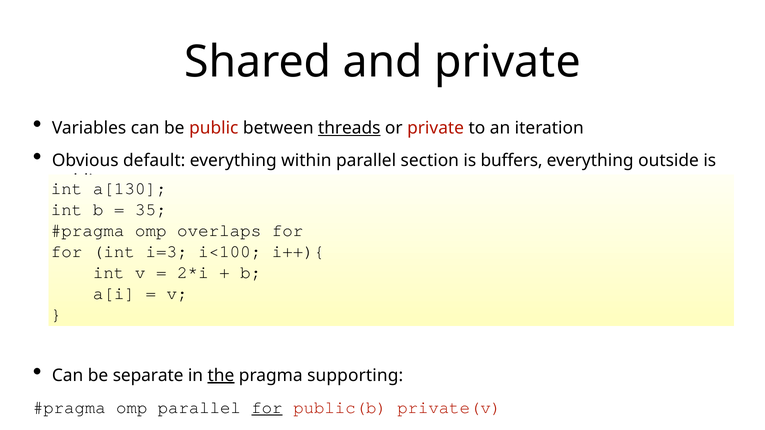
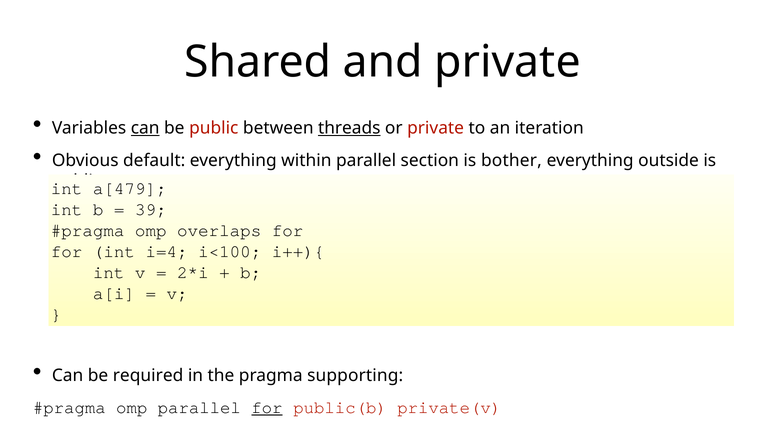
can underline: none -> present (145, 128)
buffers: buffers -> bother (511, 161)
a[130: a[130 -> a[479 (130, 188)
35: 35 -> 39 (151, 209)
i=3: i=3 -> i=4 (167, 251)
separate: separate -> required (148, 376)
the underline: present -> none (221, 376)
